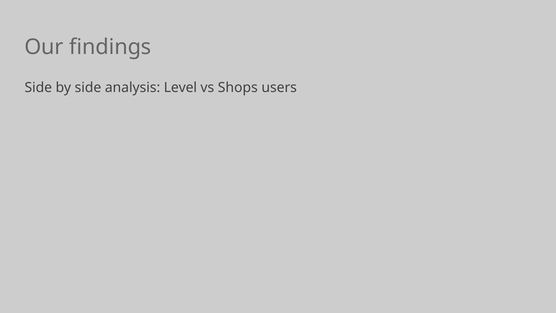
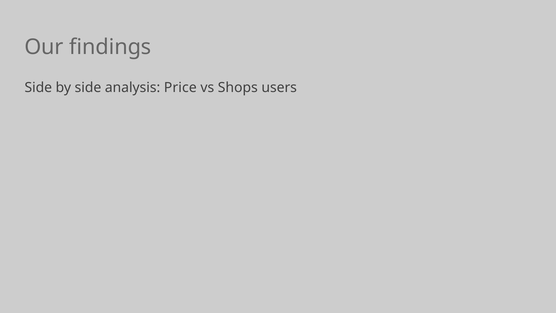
Level: Level -> Price (180, 87)
